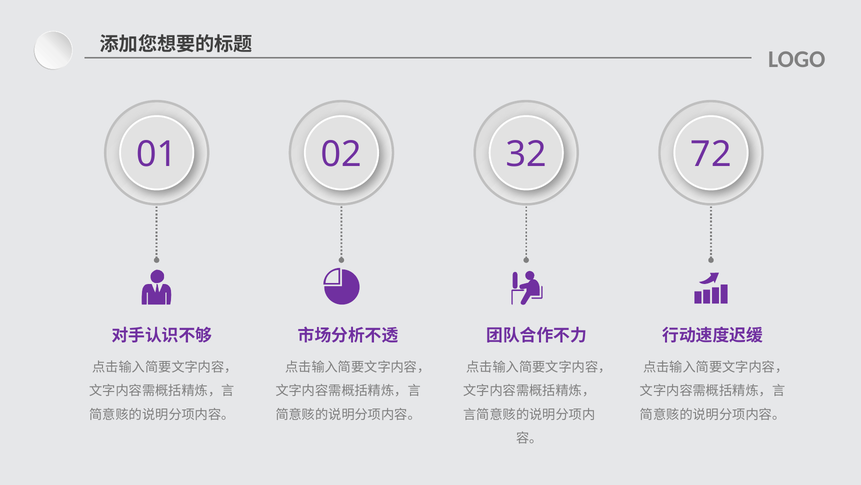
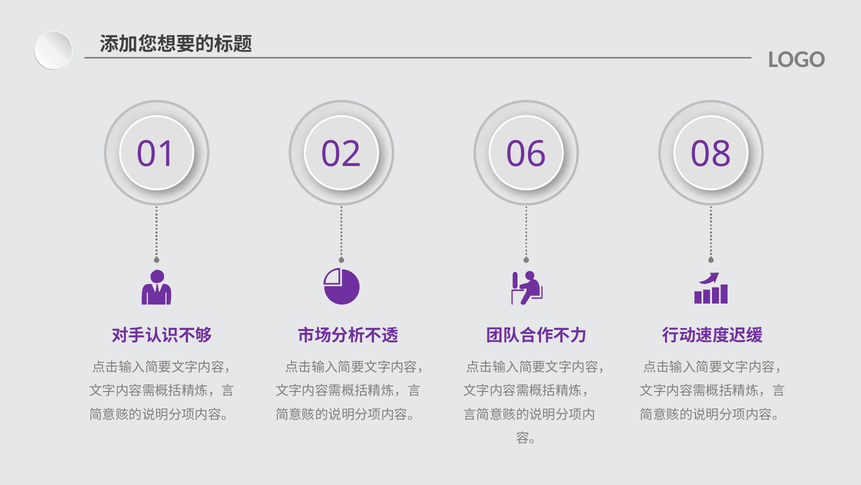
32: 32 -> 06 (526, 154)
72: 72 -> 08 (711, 154)
